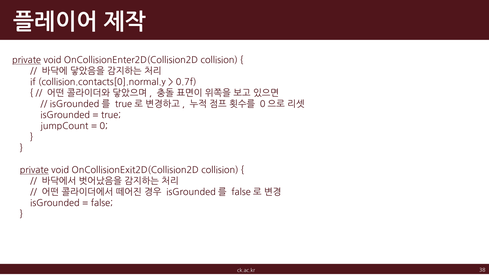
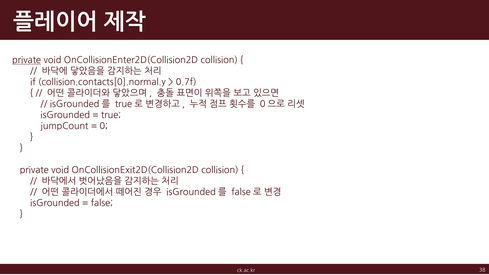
private underline: present -> none (34, 170)
